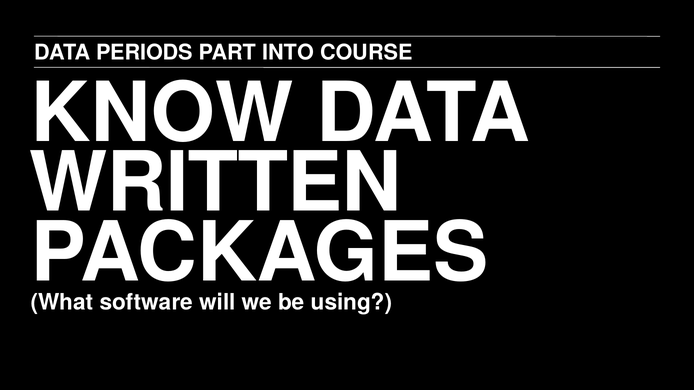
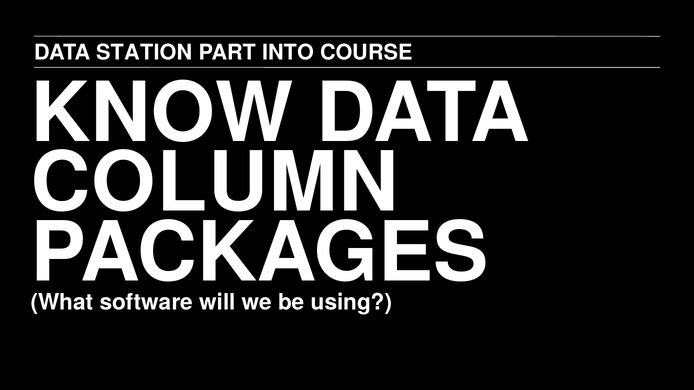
PERIODS: PERIODS -> STATION (144, 53)
WRITTEN: WRITTEN -> COLUMN (215, 183)
